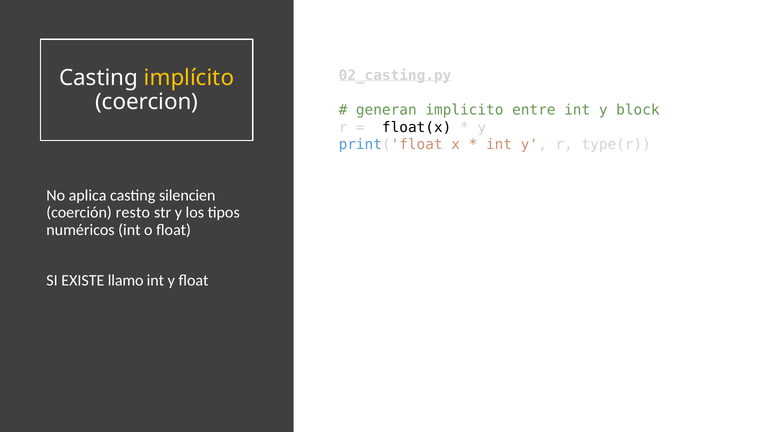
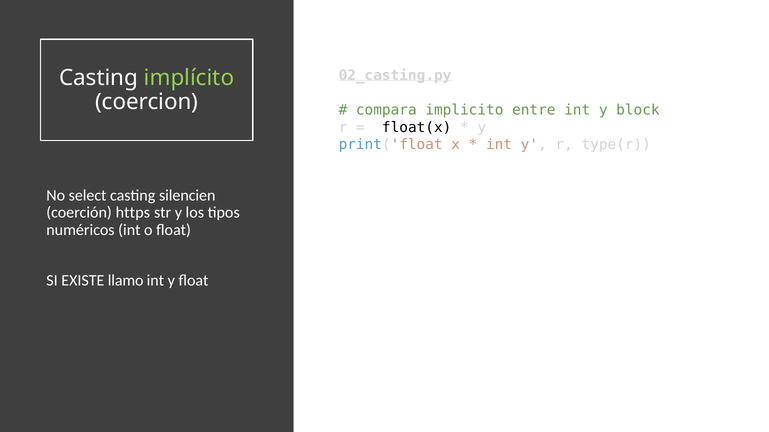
implícito colour: yellow -> light green (189, 78)
generan: generan -> compara (386, 110)
aplica: aplica -> select (88, 196)
resto: resto -> https (133, 213)
